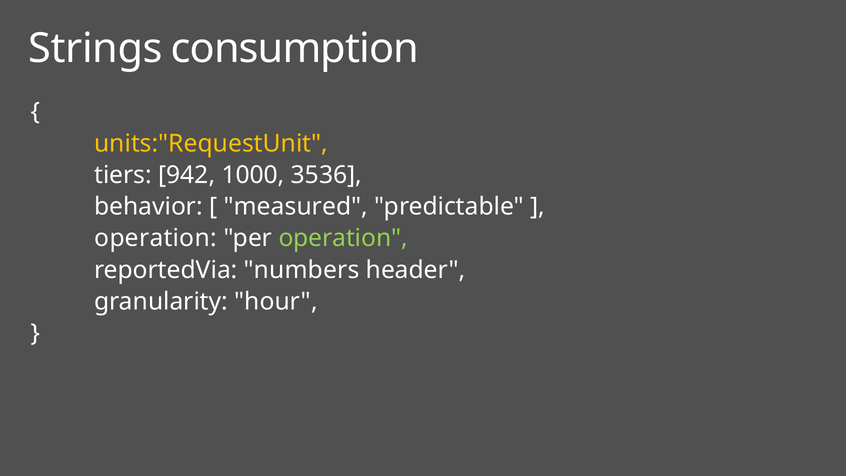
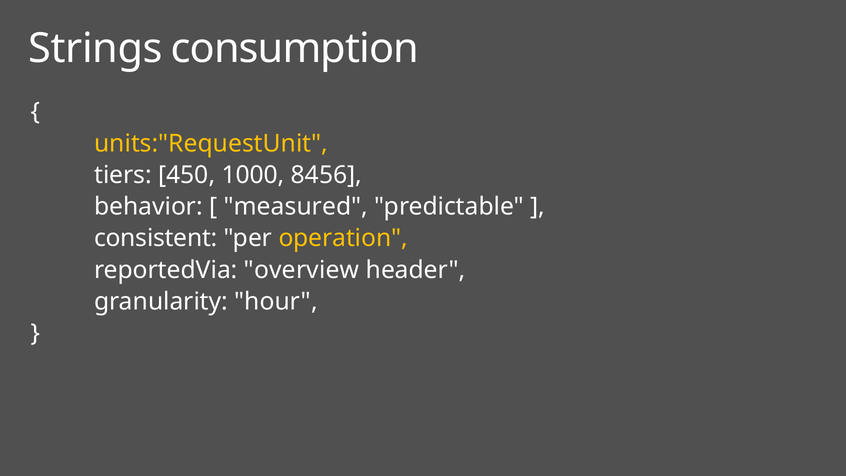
942: 942 -> 450 (187, 175)
3536: 3536 -> 8456 (326, 175)
operation: operation -> consistent (156, 238)
operation colour: light green -> yellow (343, 238)
numbers: numbers -> overview (302, 270)
